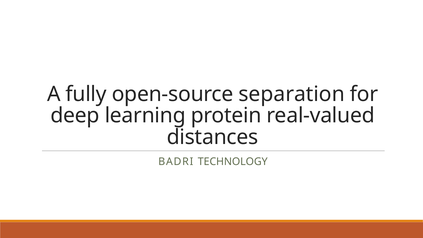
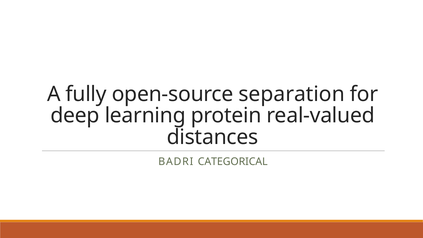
TECHNOLOGY: TECHNOLOGY -> CATEGORICAL (233, 162)
